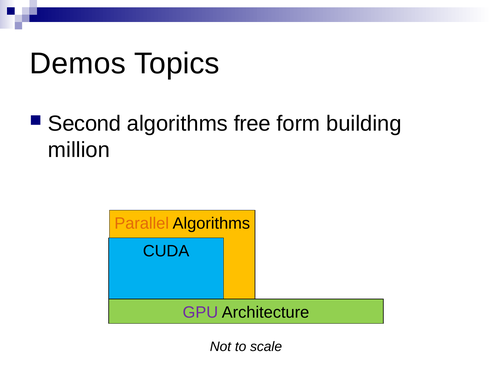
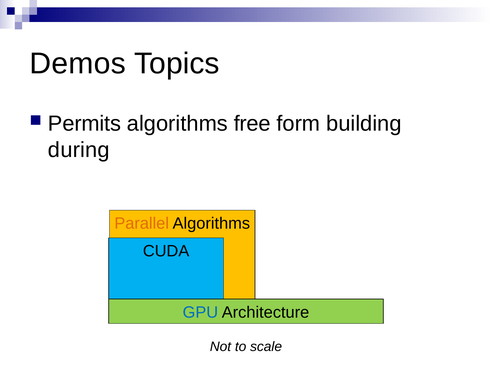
Second: Second -> Permits (85, 124)
million: million -> during (79, 150)
GPU colour: purple -> blue (200, 312)
